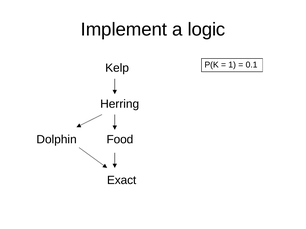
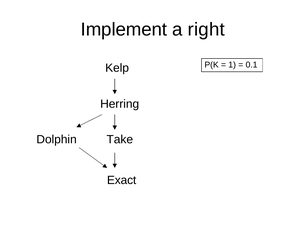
logic: logic -> right (206, 30)
Food: Food -> Take (120, 140)
